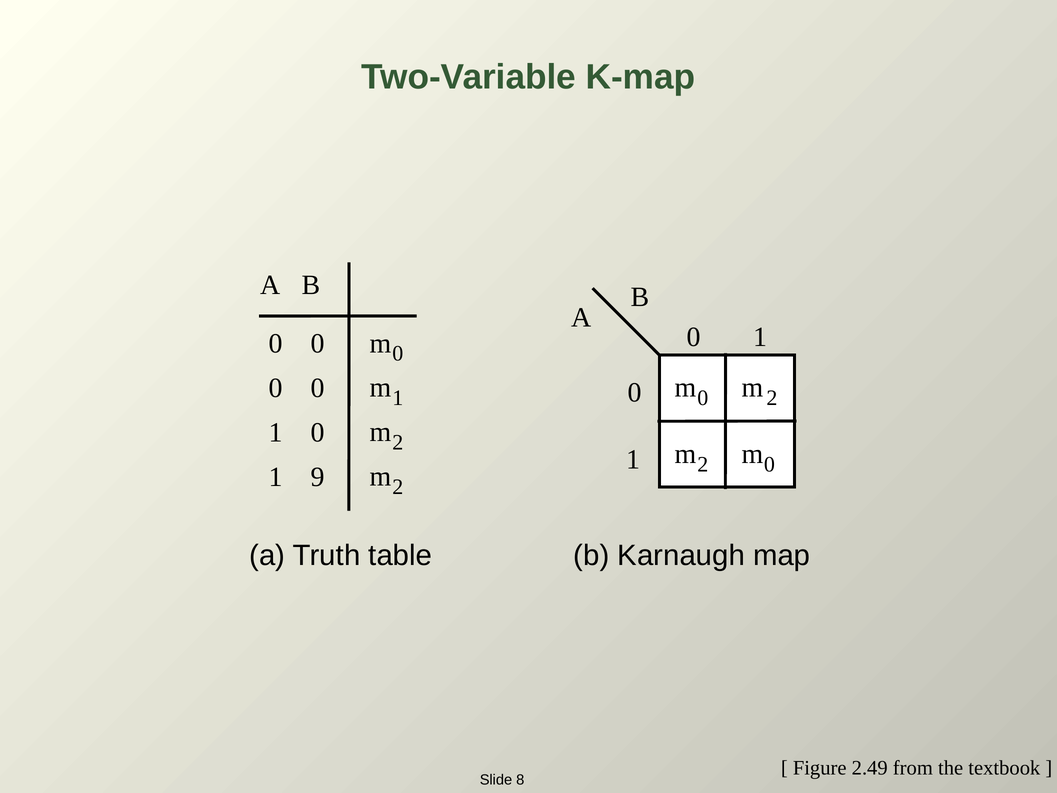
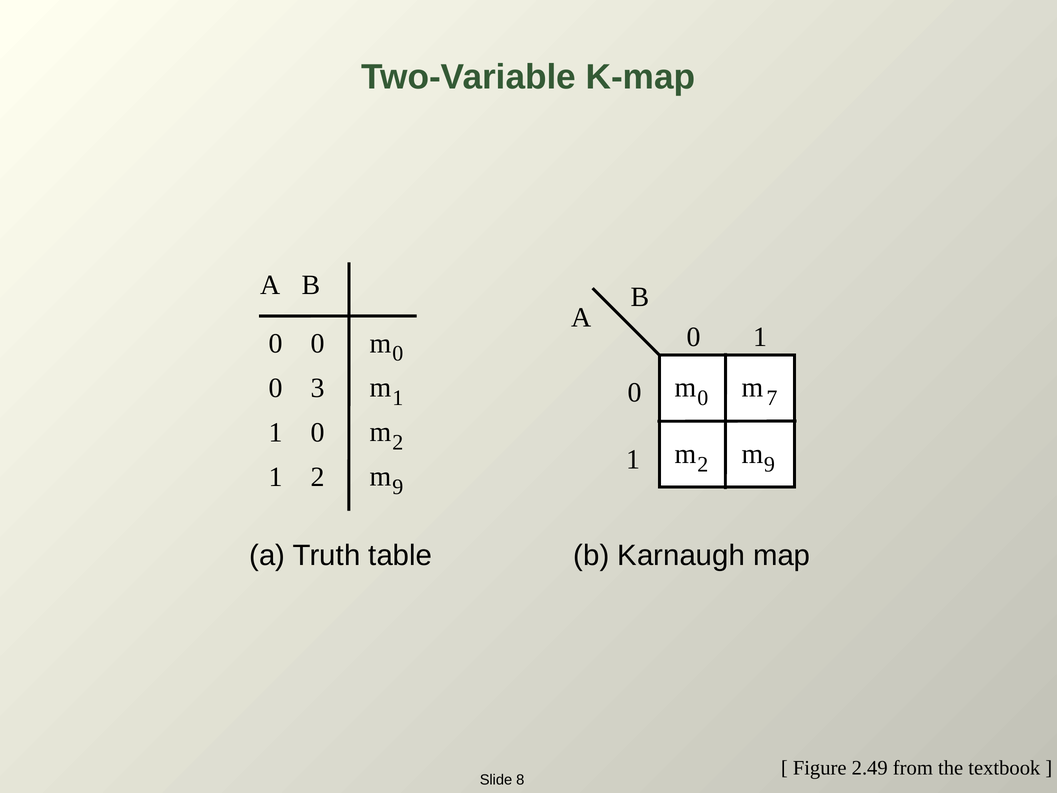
2: 2 -> 7 (772, 398)
0: 0 -> 3 (318, 388)
0: 0 -> 9 (769, 464)
2: 2 -> 9 (398, 487)
1 9: 9 -> 2 (318, 477)
